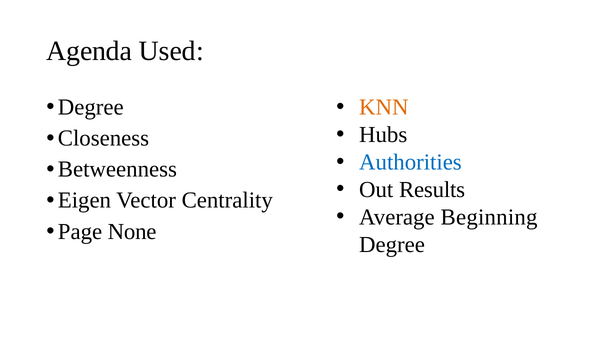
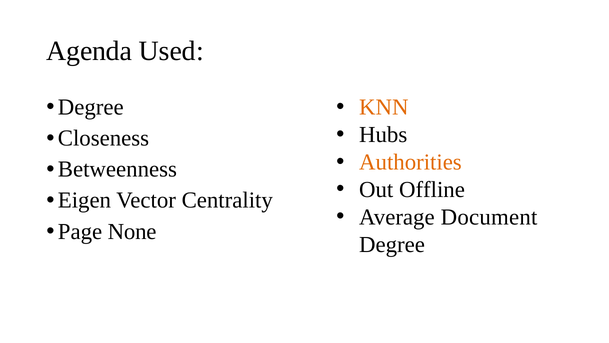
Authorities colour: blue -> orange (410, 162)
Results: Results -> Offline (432, 189)
Beginning: Beginning -> Document (489, 217)
